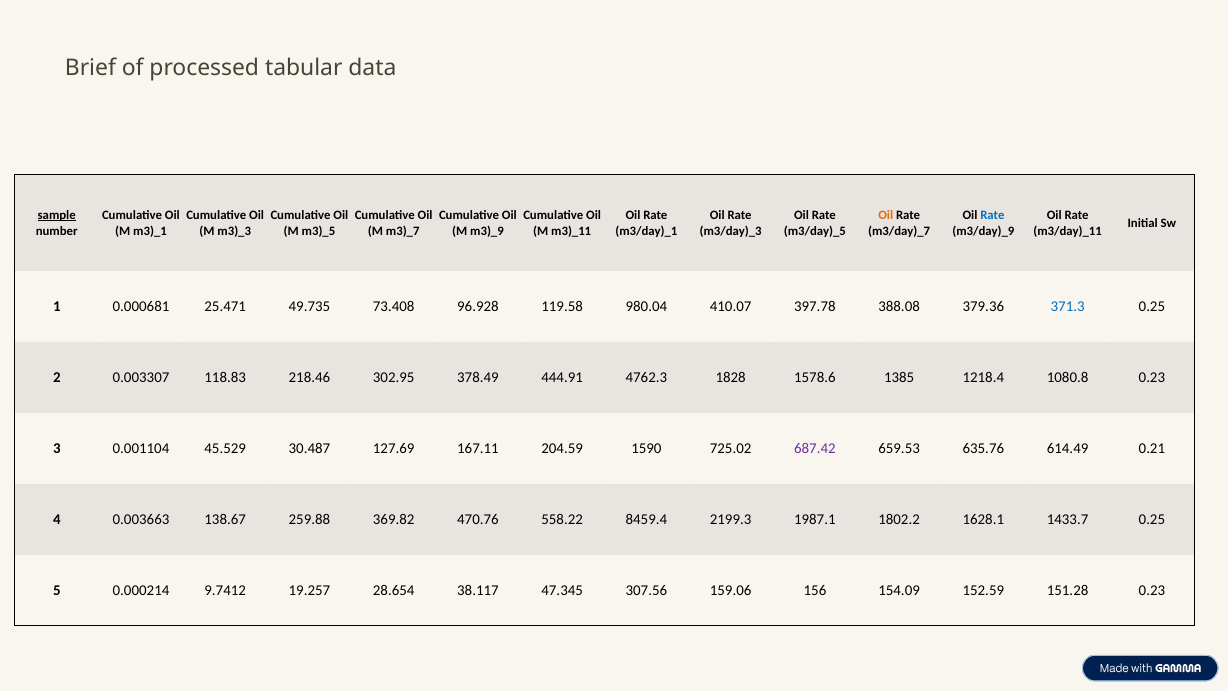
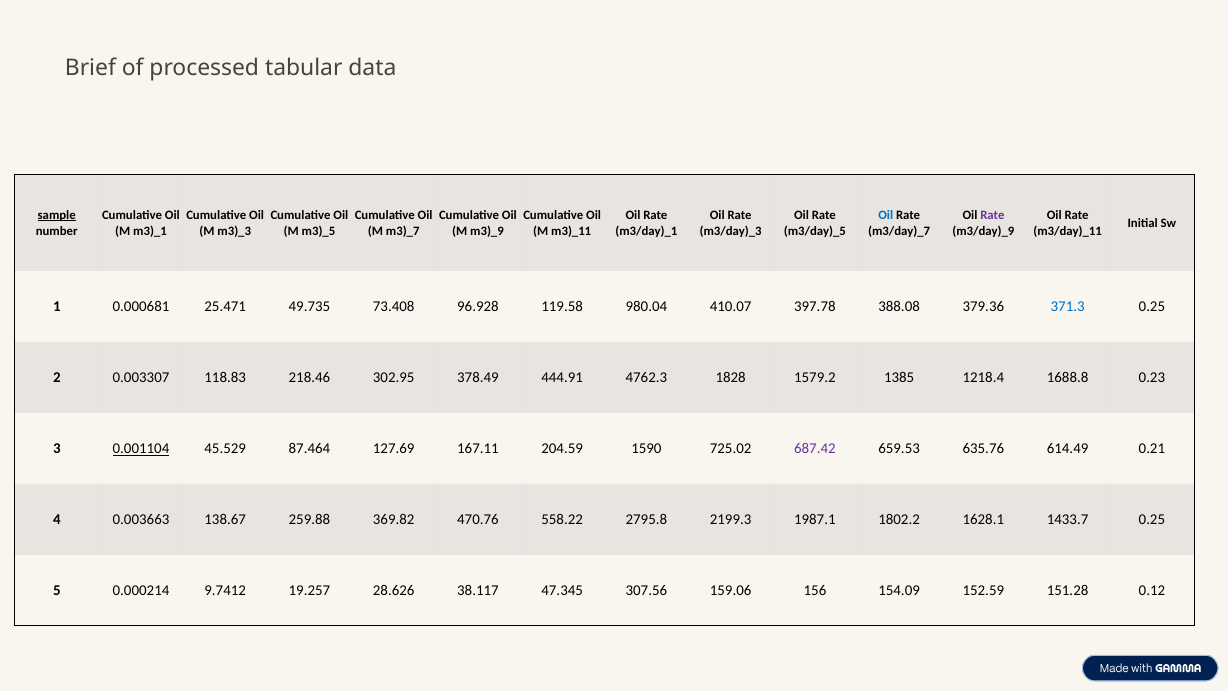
Oil colour: orange -> blue (886, 215)
Rate colour: blue -> purple (992, 215)
1578.6: 1578.6 -> 1579.2 (815, 378)
1080.8: 1080.8 -> 1688.8 (1068, 378)
0.001104 underline: none -> present (141, 449)
30.487: 30.487 -> 87.464 (309, 449)
8459.4: 8459.4 -> 2795.8 (646, 520)
28.654: 28.654 -> 28.626 (394, 591)
151.28 0.23: 0.23 -> 0.12 (1152, 591)
